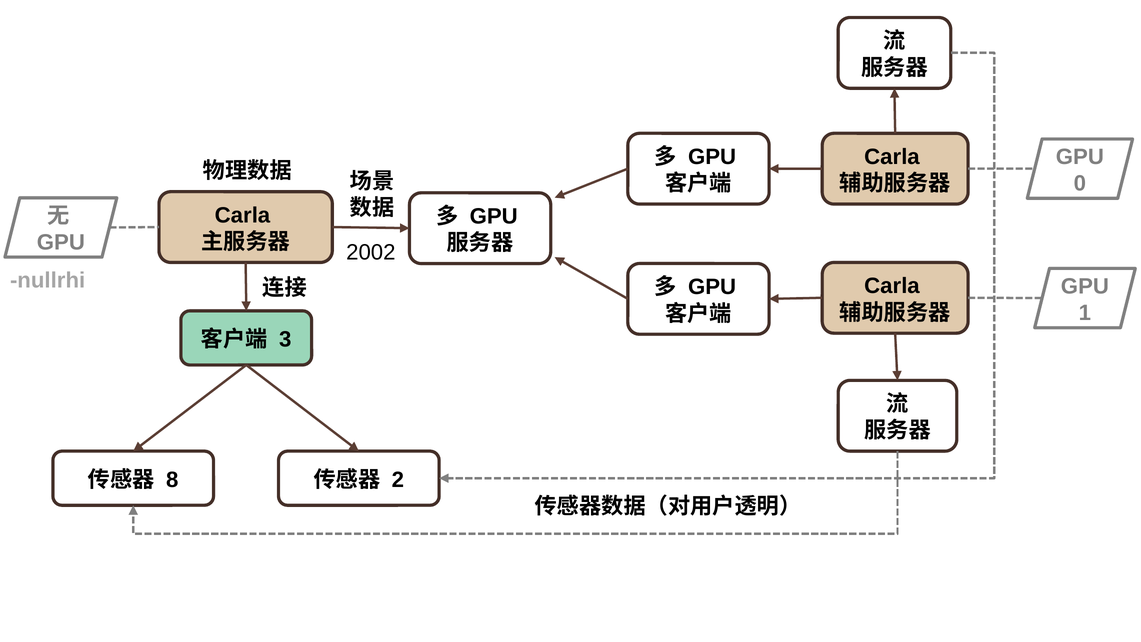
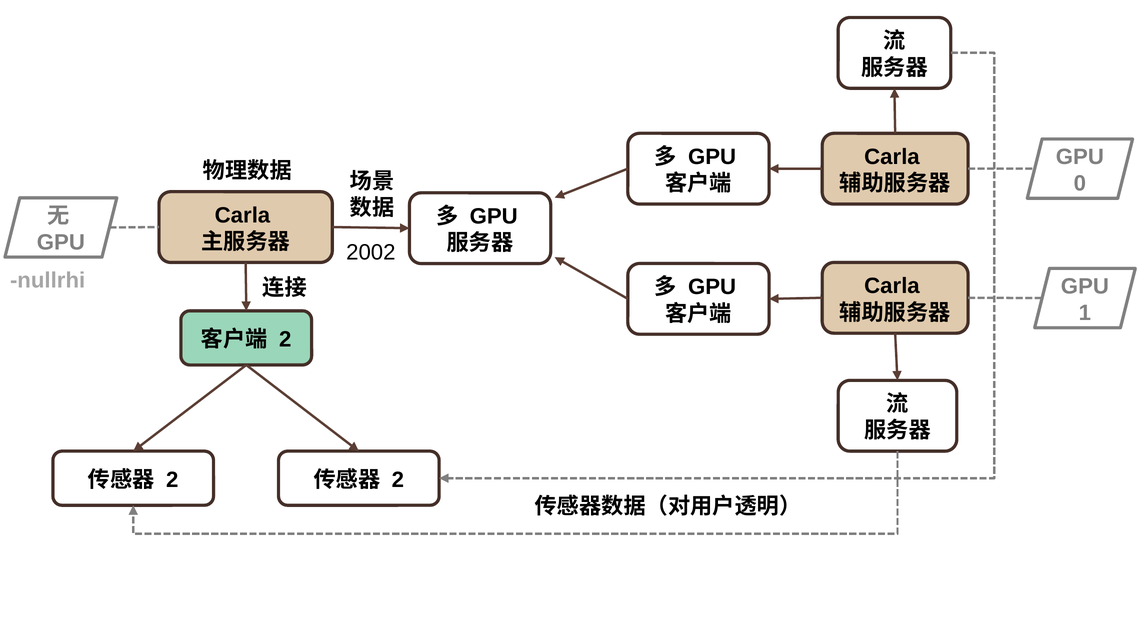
3: 3 -> 2 (285, 339)
8: 8 -> 2 (172, 480)
